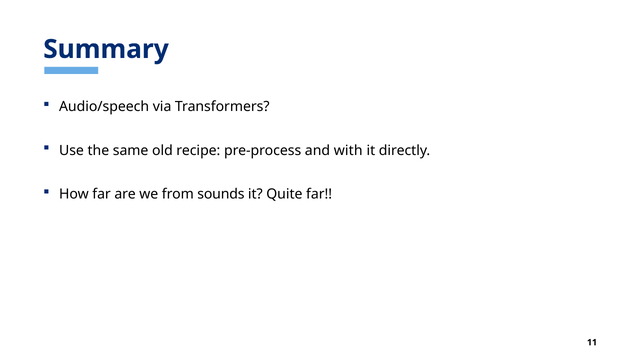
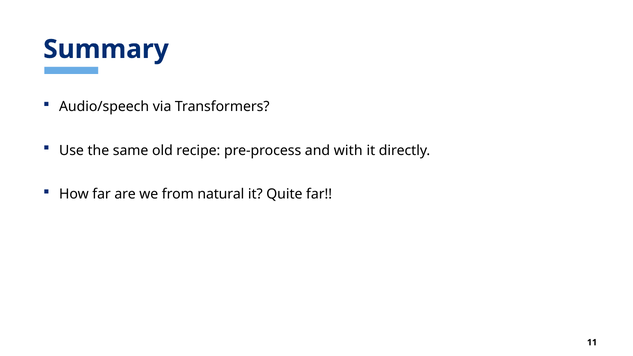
sounds: sounds -> natural (221, 194)
